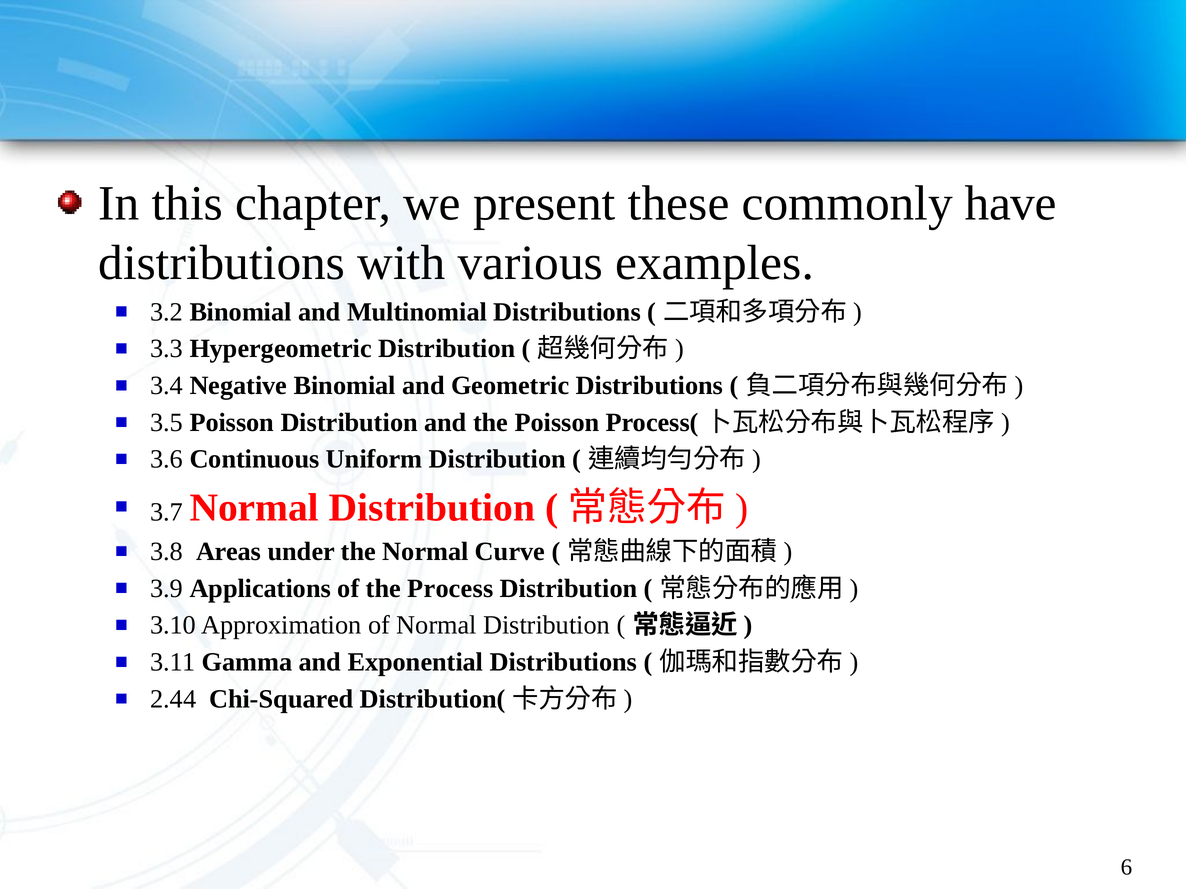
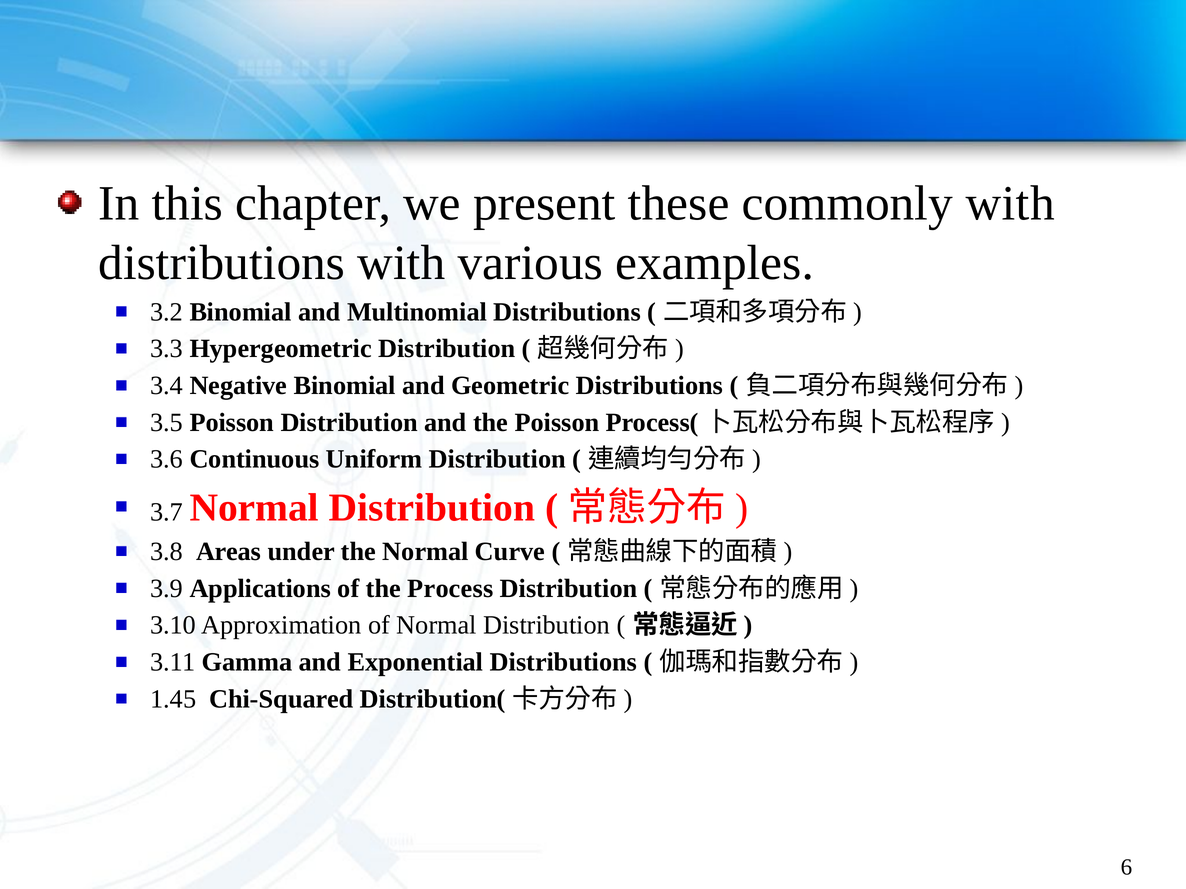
commonly have: have -> with (1010, 204)
2.44: 2.44 -> 1.45 (173, 699)
